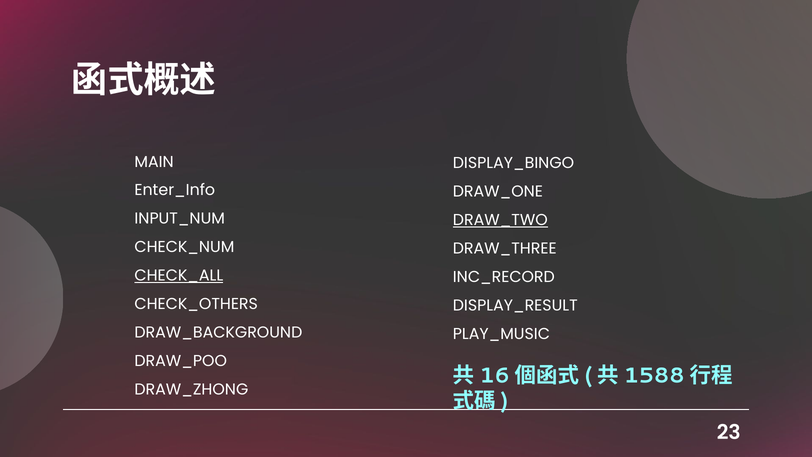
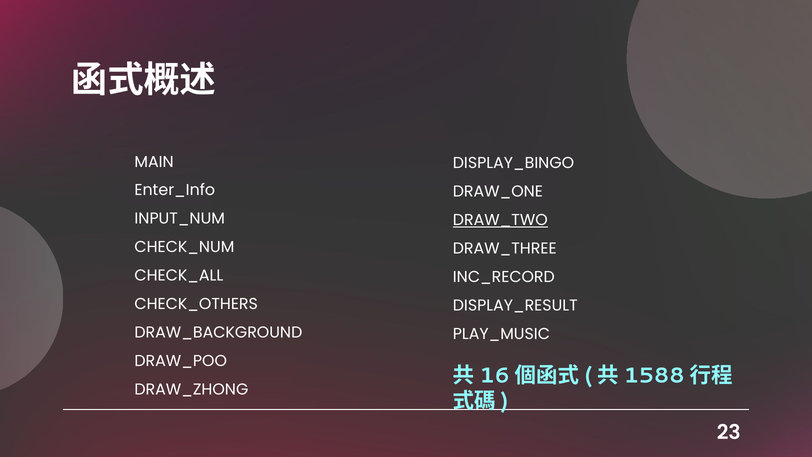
CHECK_ALL underline: present -> none (179, 275)
